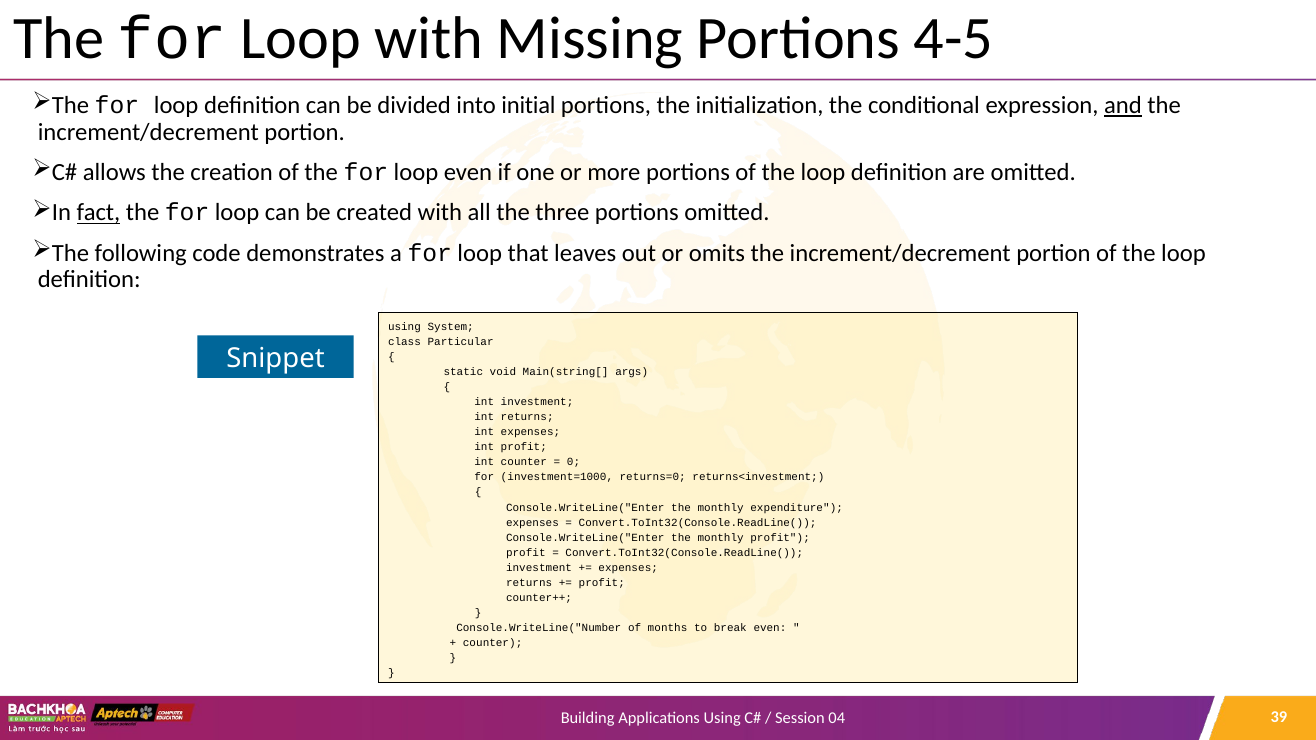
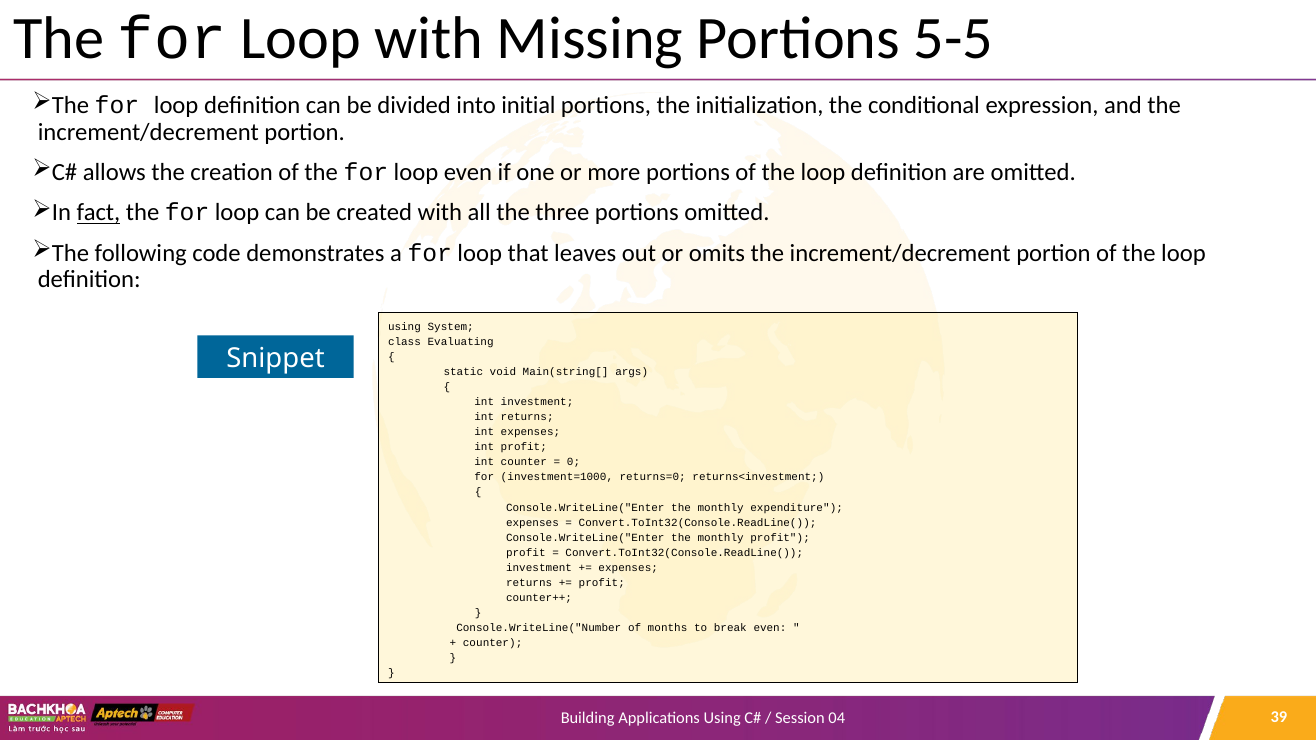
4-5: 4-5 -> 5-5 (953, 39)
and underline: present -> none (1123, 105)
Particular: Particular -> Evaluating (461, 342)
